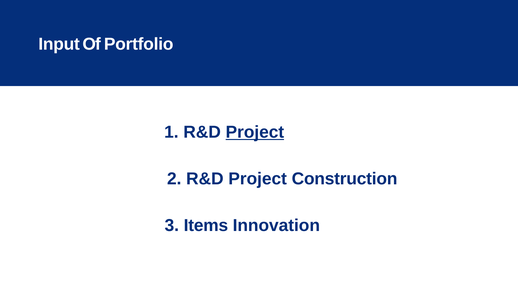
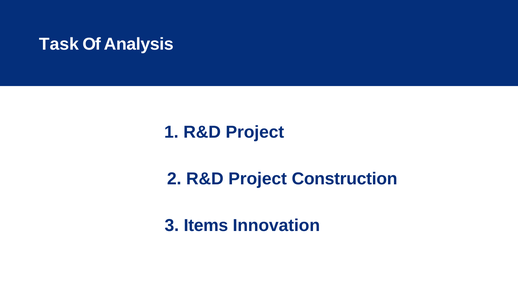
Input: Input -> Task (59, 44)
Portfolio: Portfolio -> Analysis (139, 44)
Project underline: present -> none (255, 132)
